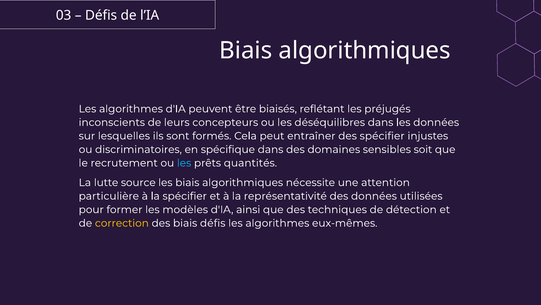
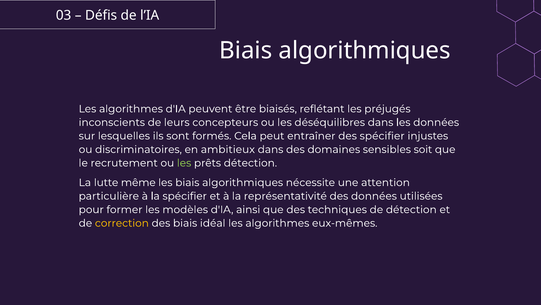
spécifique: spécifique -> ambitieux (228, 149)
les colour: light blue -> light green (184, 163)
prêts quantités: quantités -> détection (250, 163)
source: source -> même (138, 182)
biais défis: défis -> idéal (213, 223)
